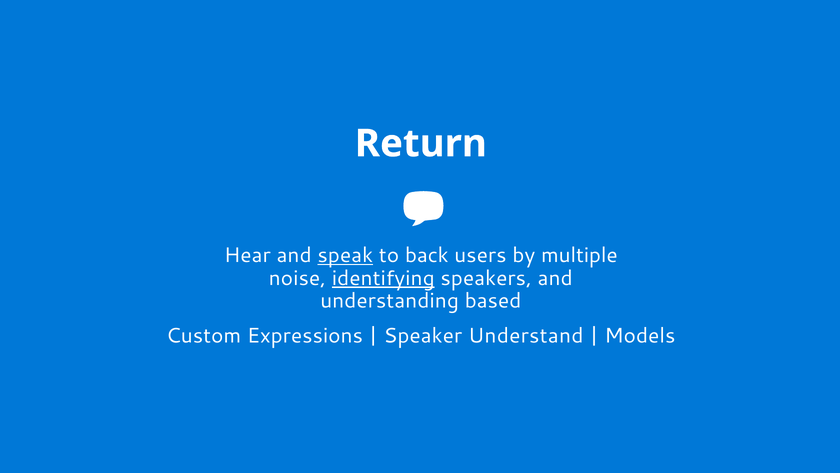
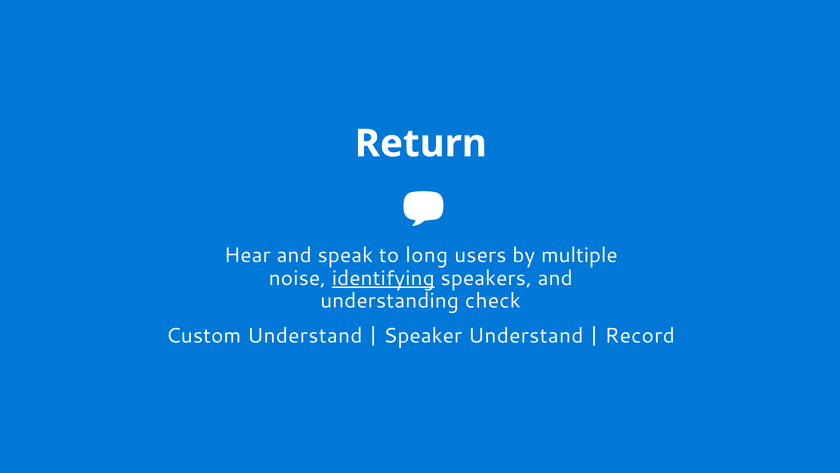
speak underline: present -> none (345, 255)
back: back -> long (427, 255)
based: based -> check (493, 300)
Custom Expressions: Expressions -> Understand (305, 336)
Models: Models -> Record (640, 336)
